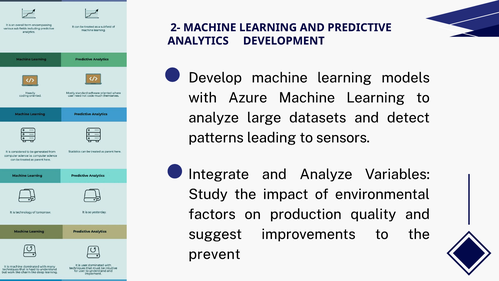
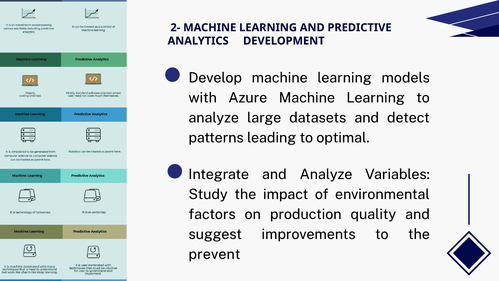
sensors: sensors -> optimal (343, 138)
